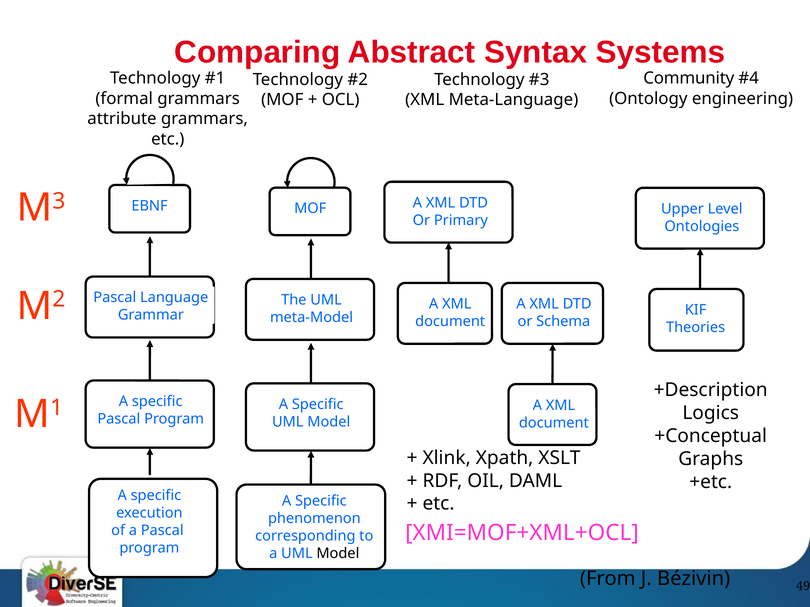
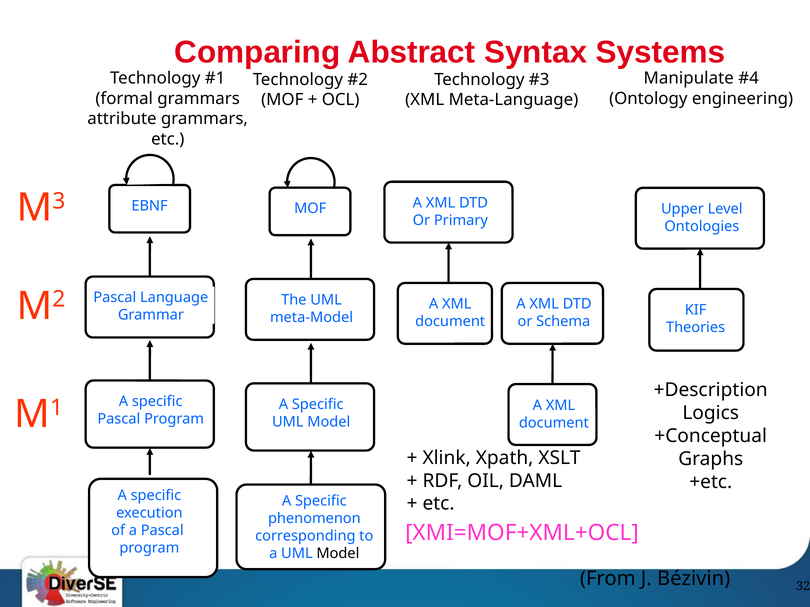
Community: Community -> Manipulate (689, 78)
49: 49 -> 32 (803, 587)
